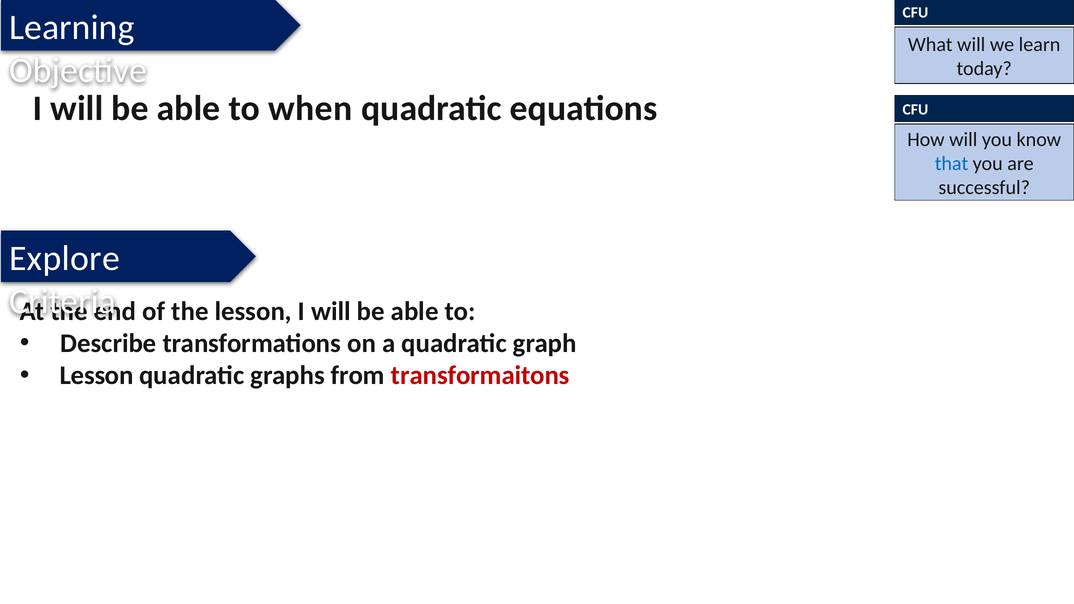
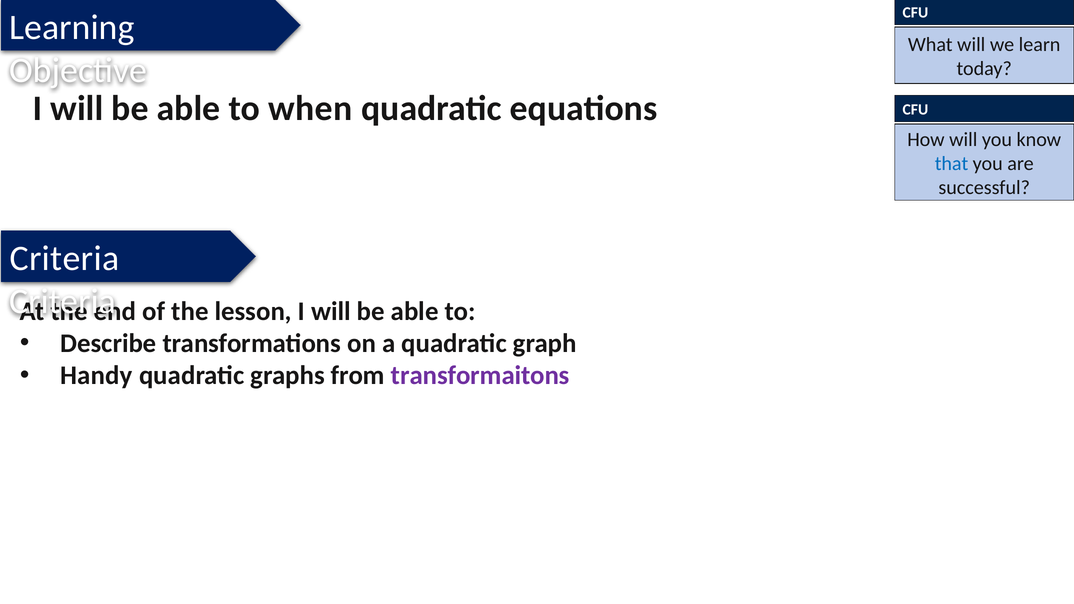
Explore: Explore -> Criteria (65, 259)
Lesson: Lesson -> Handy (96, 376)
transformaitons colour: red -> purple (480, 376)
